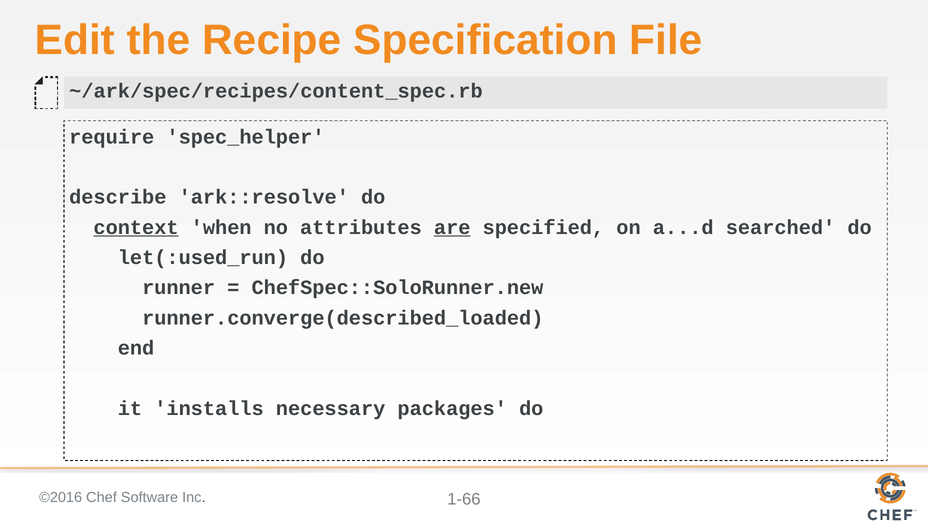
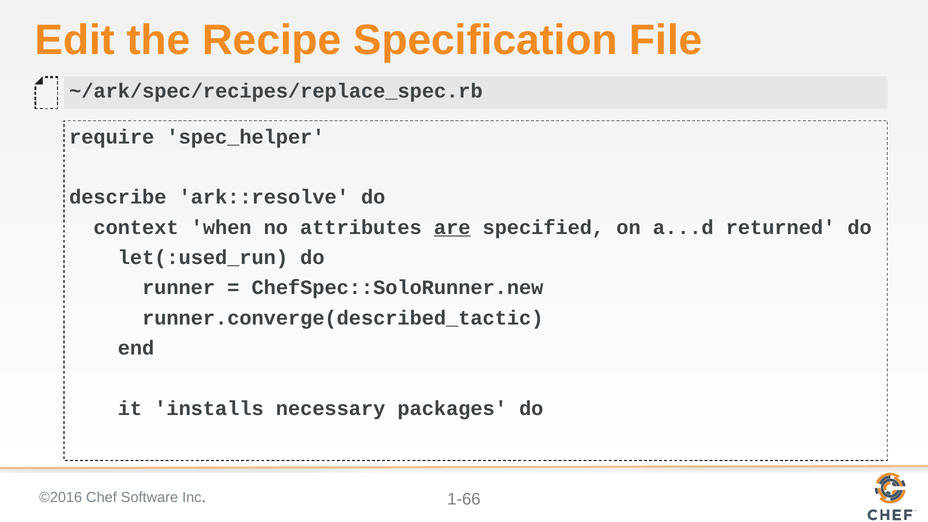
~/ark/spec/recipes/content_spec.rb: ~/ark/spec/recipes/content_spec.rb -> ~/ark/spec/recipes/replace_spec.rb (276, 91)
context underline: present -> none (136, 227)
searched: searched -> returned (781, 227)
runner.converge(described_loaded: runner.converge(described_loaded -> runner.converge(described_tactic (343, 318)
